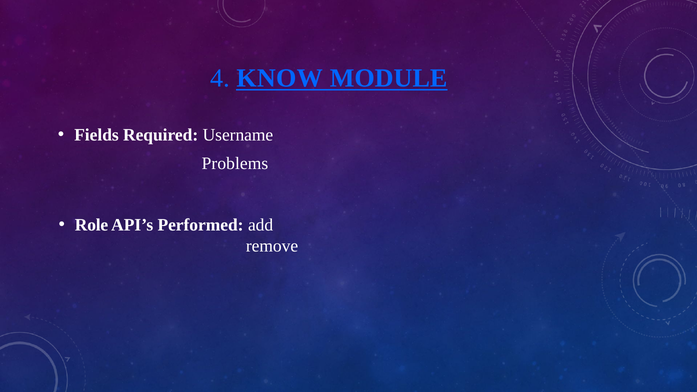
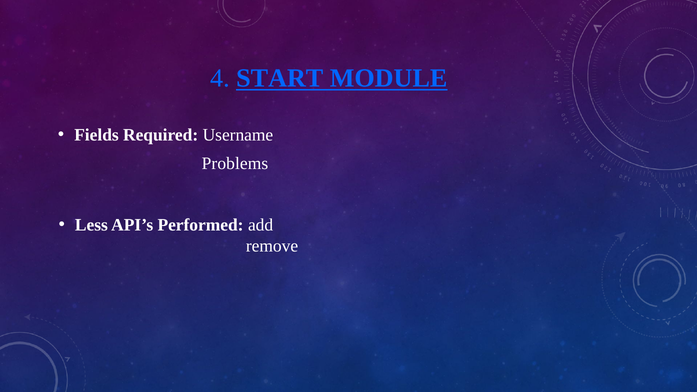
KNOW: KNOW -> START (280, 78)
Role: Role -> Less (91, 225)
